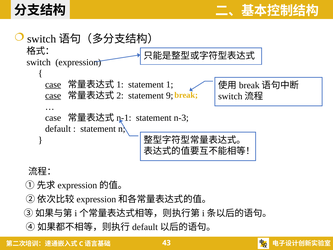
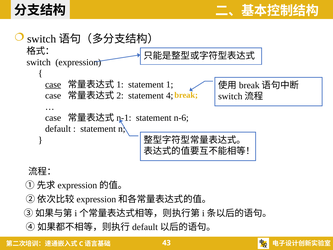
case underline: present -> none (53, 95)
9: 9 -> 4 (170, 95)
n-3: n-3 -> n-6 (181, 118)
